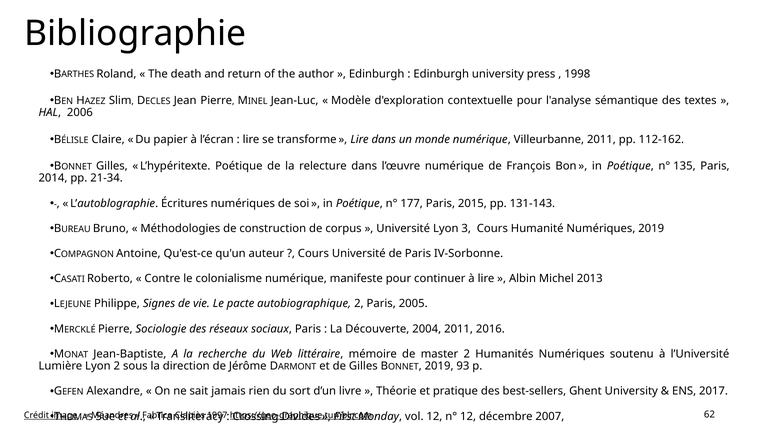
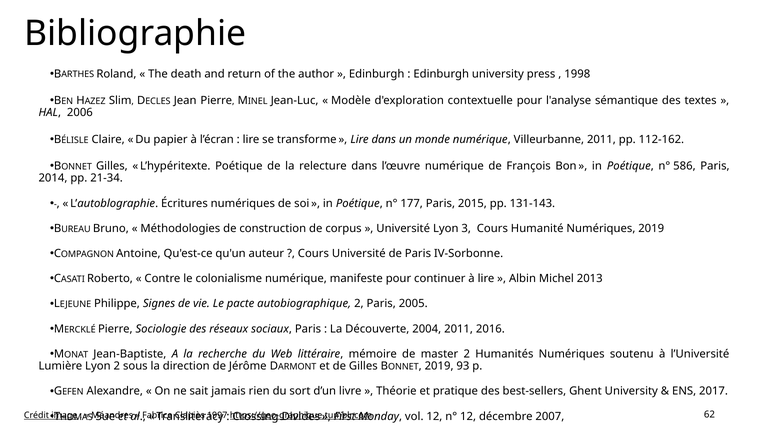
135: 135 -> 586 (684, 166)
